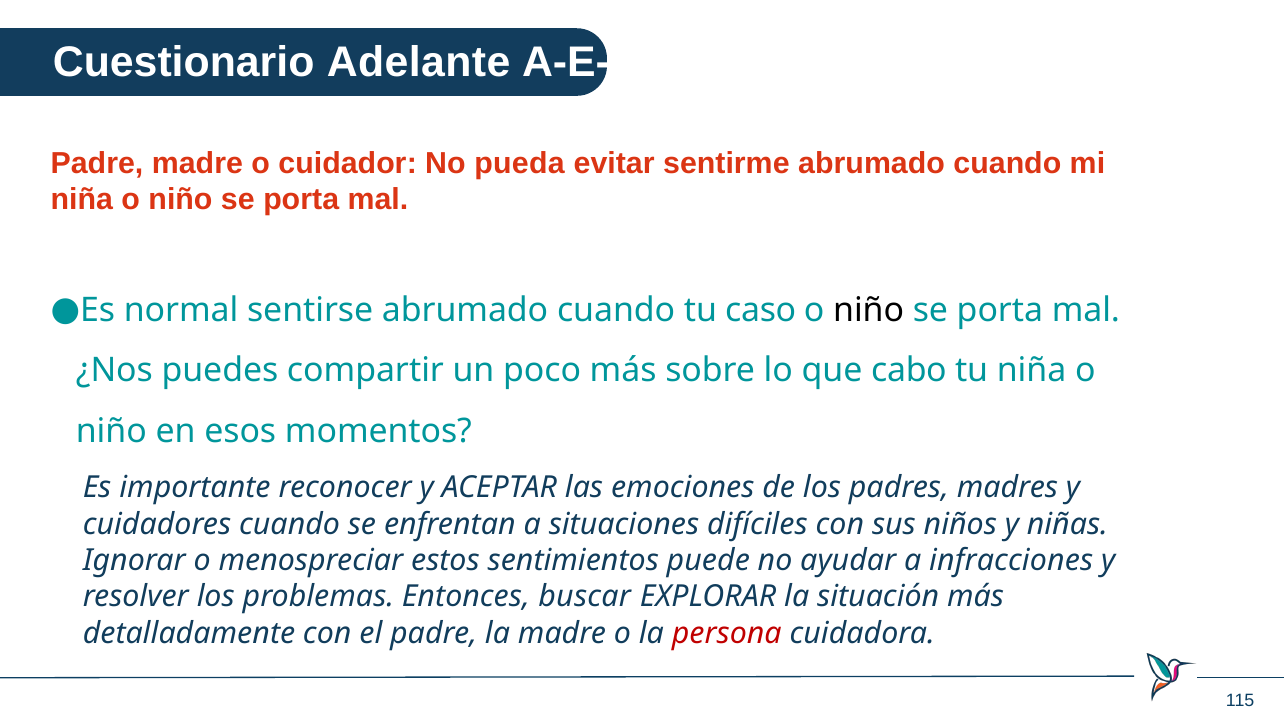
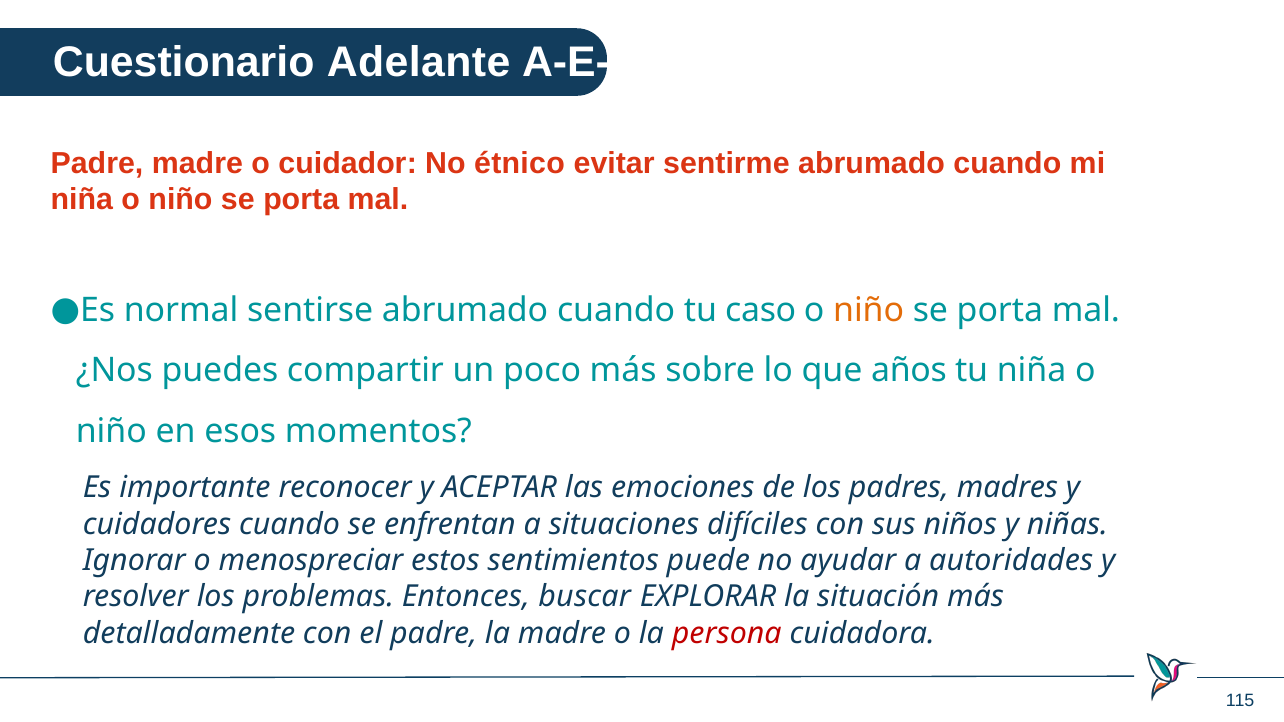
pueda: pueda -> étnico (519, 163)
niño colour: black -> orange (869, 310)
cabo: cabo -> años (909, 371)
infracciones: infracciones -> autoridades (1011, 561)
